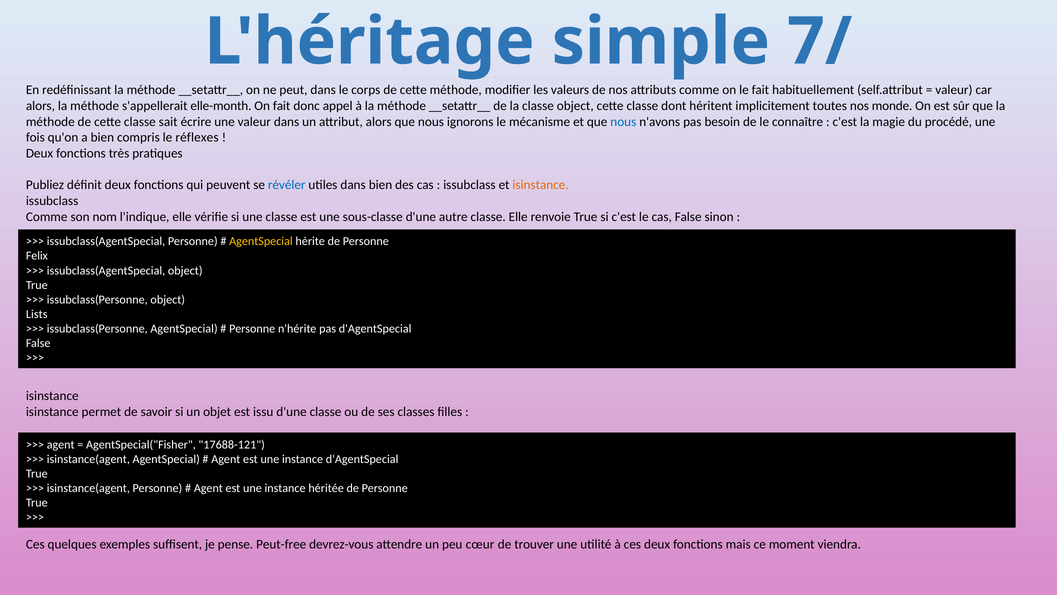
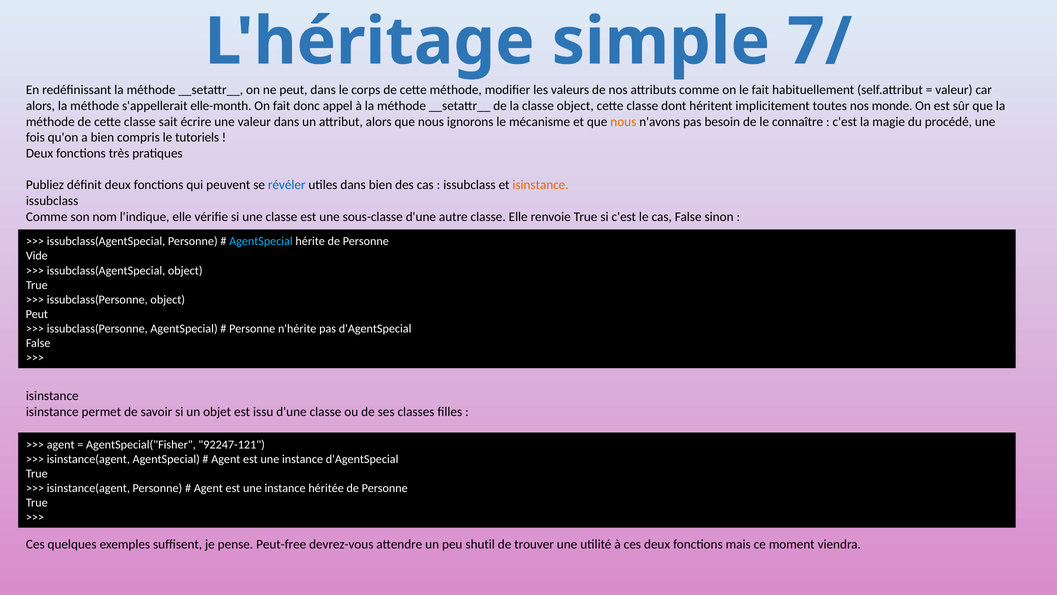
nous colour: blue -> orange (623, 122)
réflexes: réflexes -> tutoriels (197, 137)
AgentSpecial colour: yellow -> light blue (261, 241)
Felix: Felix -> Vide (37, 256)
Lists: Lists -> Peut (37, 314)
17688-121: 17688-121 -> 92247-121 (232, 444)
cœur: cœur -> shutil (480, 544)
